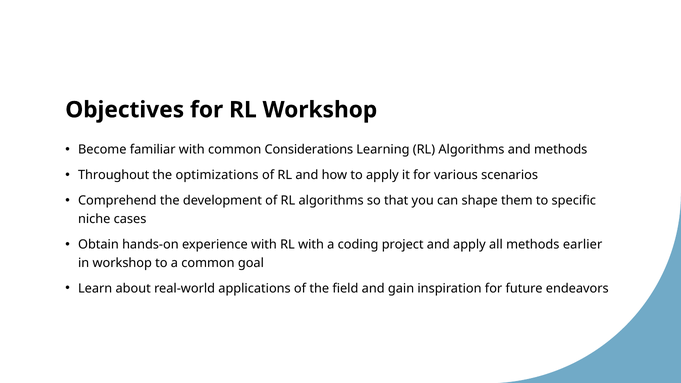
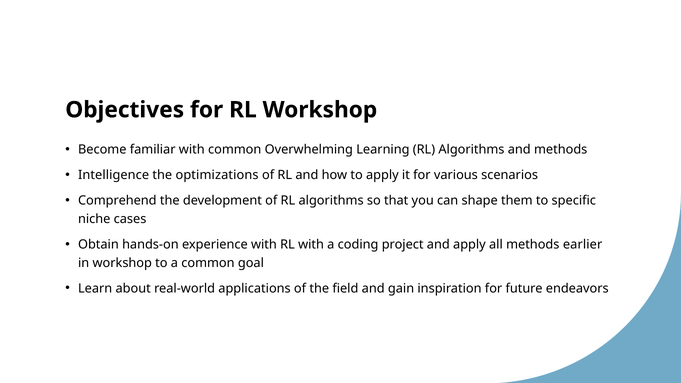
Considerations: Considerations -> Overwhelming (309, 150)
Throughout: Throughout -> Intelligence (114, 175)
